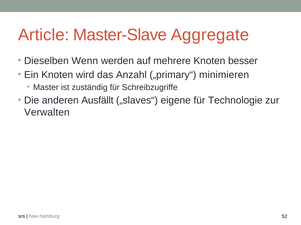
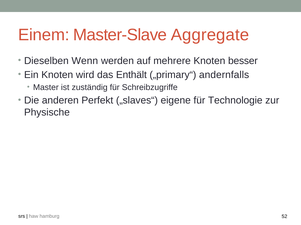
Article: Article -> Einem (44, 35)
Anzahl: Anzahl -> Enthält (131, 75)
minimieren: minimieren -> andernfalls (224, 75)
Ausfällt: Ausfällt -> Perfekt (97, 101)
Verwalten: Verwalten -> Physische (47, 113)
